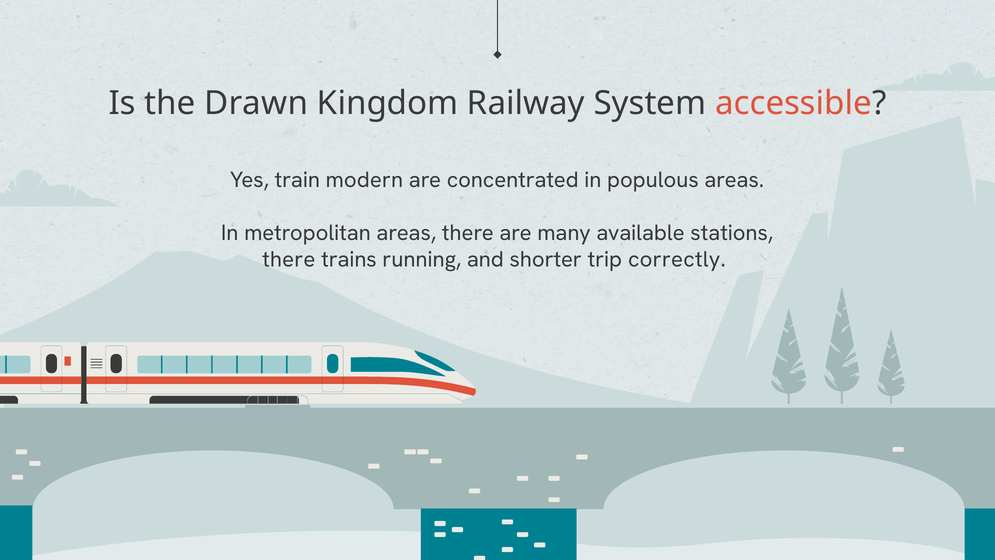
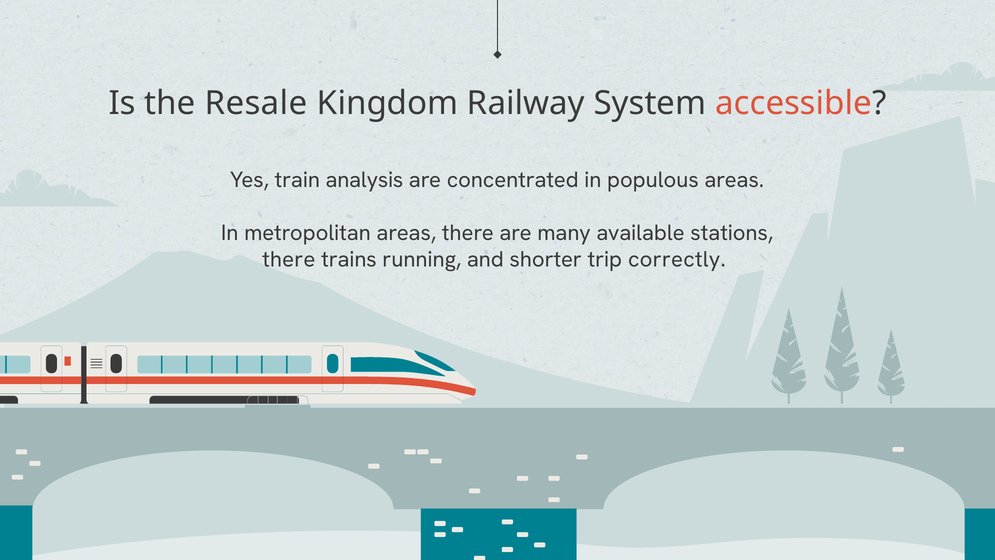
Drawn: Drawn -> Resale (256, 103)
modern: modern -> analysis (364, 180)
